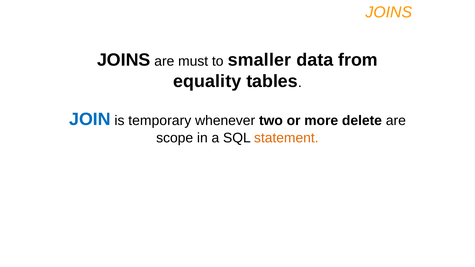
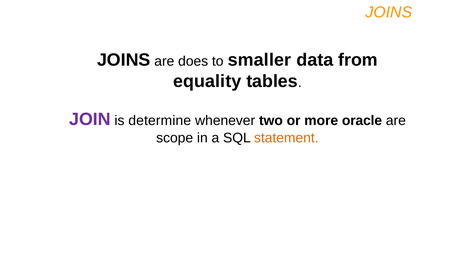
must: must -> does (193, 61)
JOIN colour: blue -> purple (90, 119)
temporary: temporary -> determine (160, 121)
delete: delete -> oracle (362, 121)
